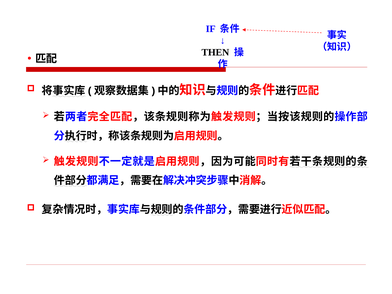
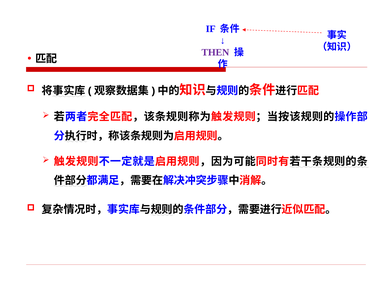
THEN colour: black -> purple (215, 52)
